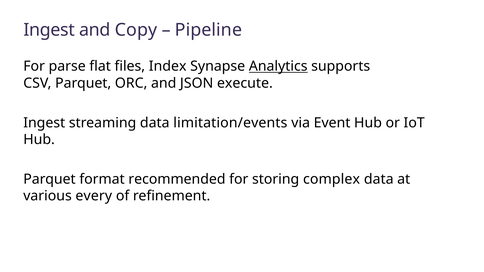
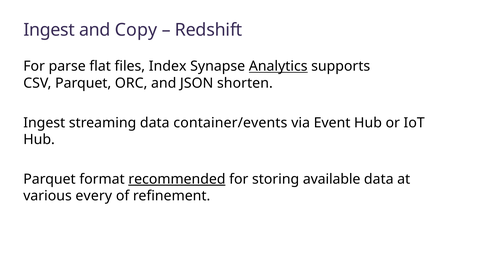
Pipeline: Pipeline -> Redshift (209, 30)
execute: execute -> shorten (245, 83)
limitation/events: limitation/events -> container/events (230, 123)
recommended underline: none -> present (177, 179)
complex: complex -> available (332, 179)
